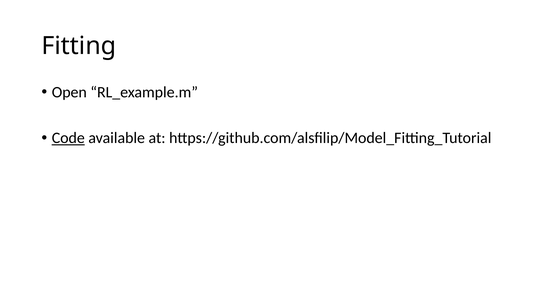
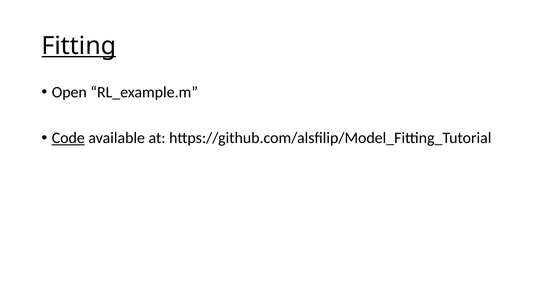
Fitting underline: none -> present (79, 46)
